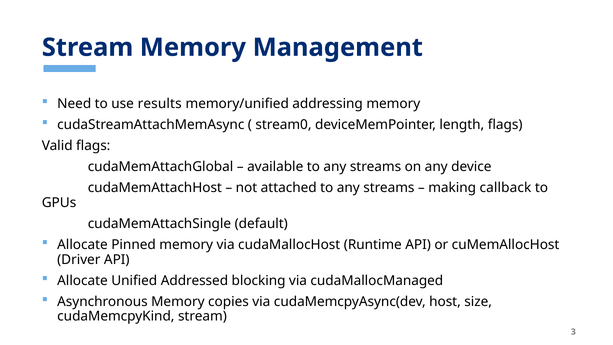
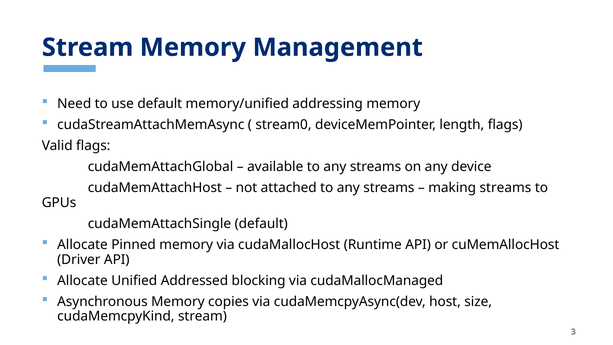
use results: results -> default (160, 104)
making callback: callback -> streams (505, 188)
